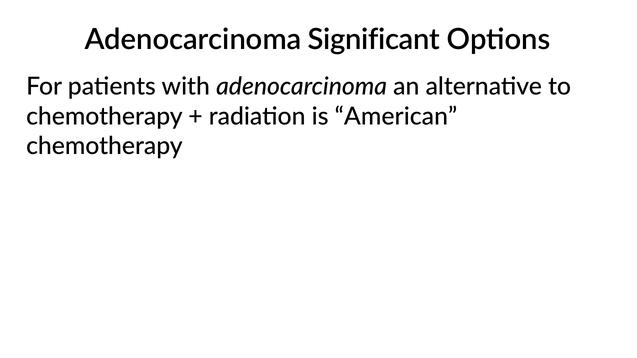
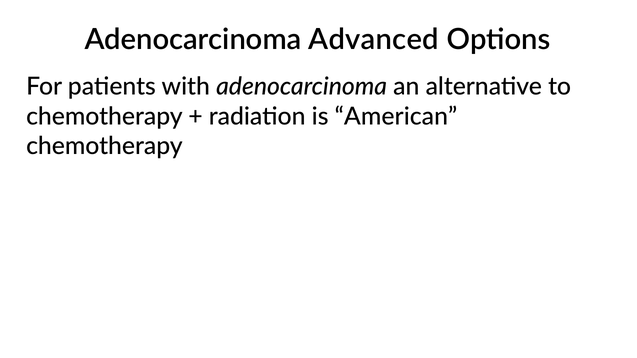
Significant: Significant -> Advanced (374, 39)
